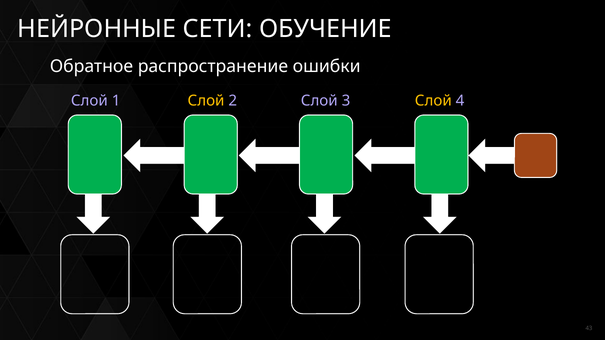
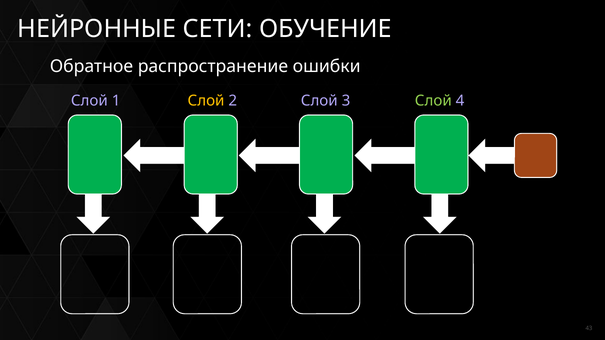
Слой colour: yellow -> light green (433, 101)
